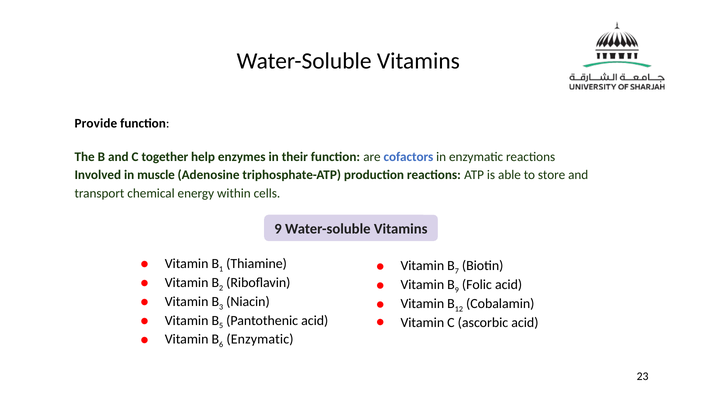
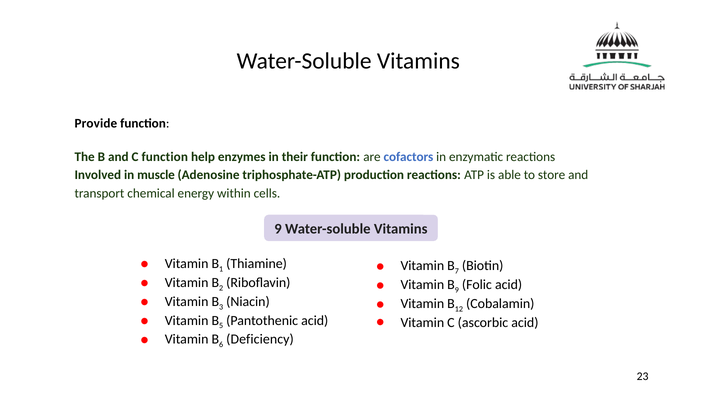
C together: together -> function (165, 157)
Enzymatic: Enzymatic -> Deficiency (260, 339)
